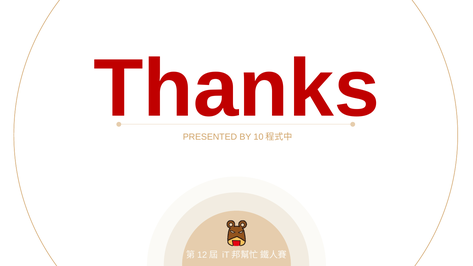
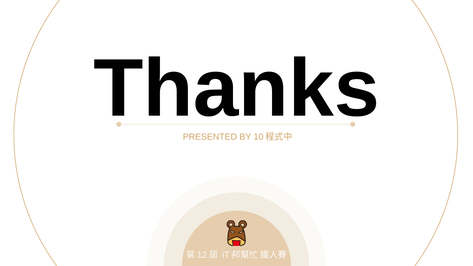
Thanks colour: red -> black (236, 89)
